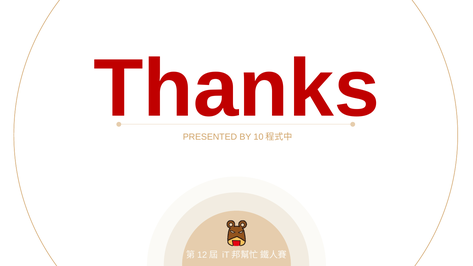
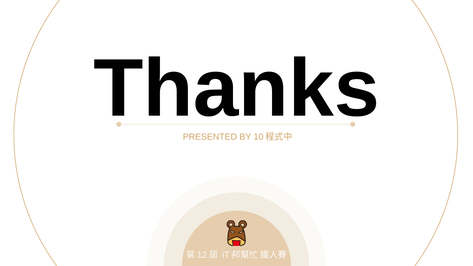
Thanks colour: red -> black (236, 89)
